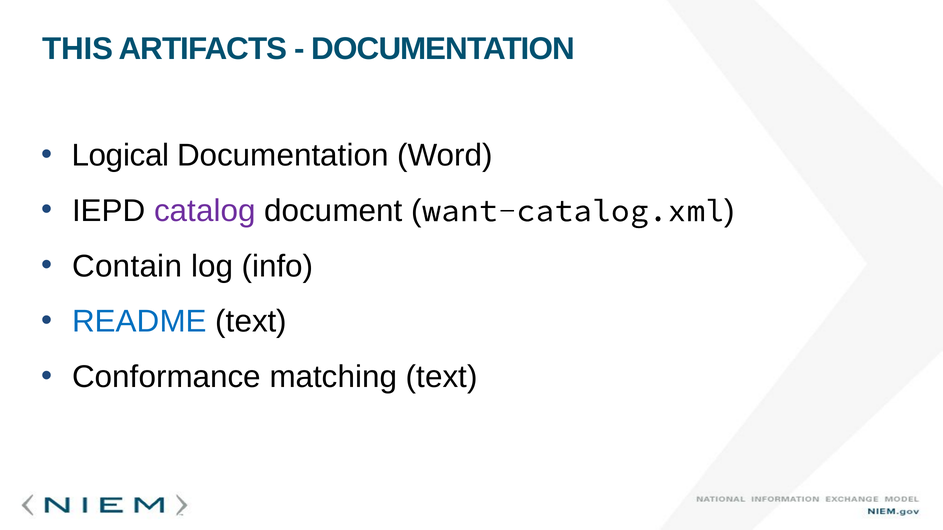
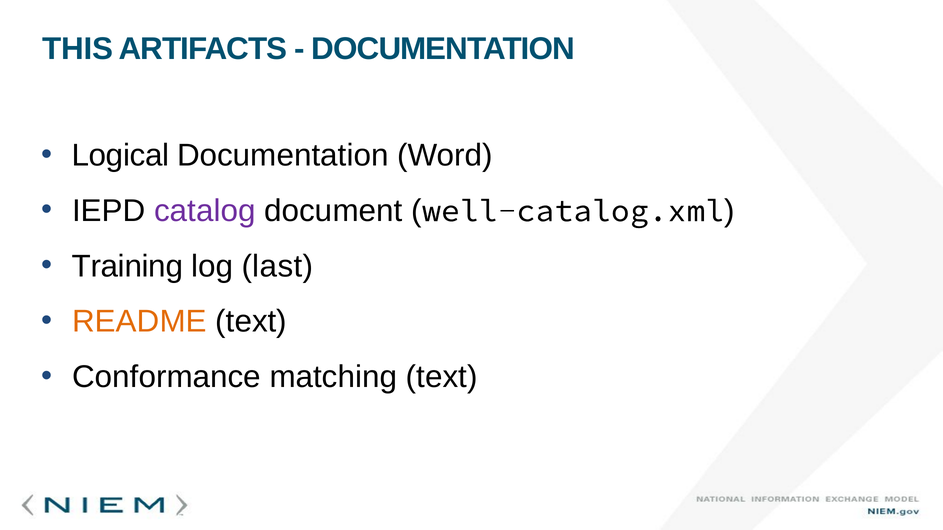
want-catalog.xml: want-catalog.xml -> well-catalog.xml (573, 211)
Contain: Contain -> Training (127, 266)
info: info -> last (277, 266)
README colour: blue -> orange (139, 322)
